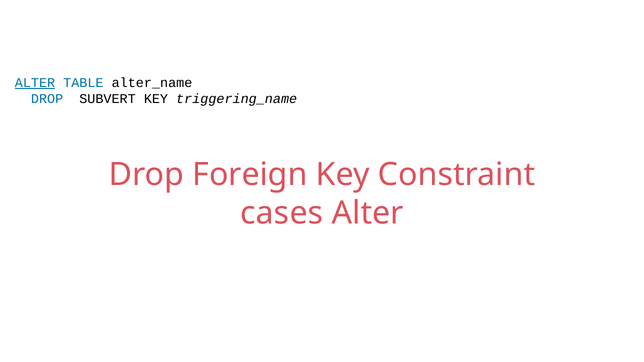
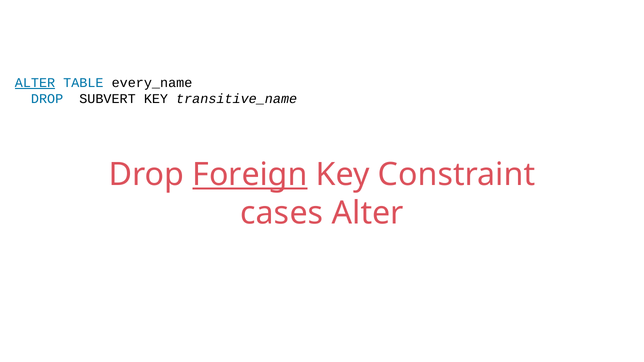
alter_name: alter_name -> every_name (152, 83)
triggering_name: triggering_name -> transitive_name (237, 99)
Foreign underline: none -> present (250, 175)
